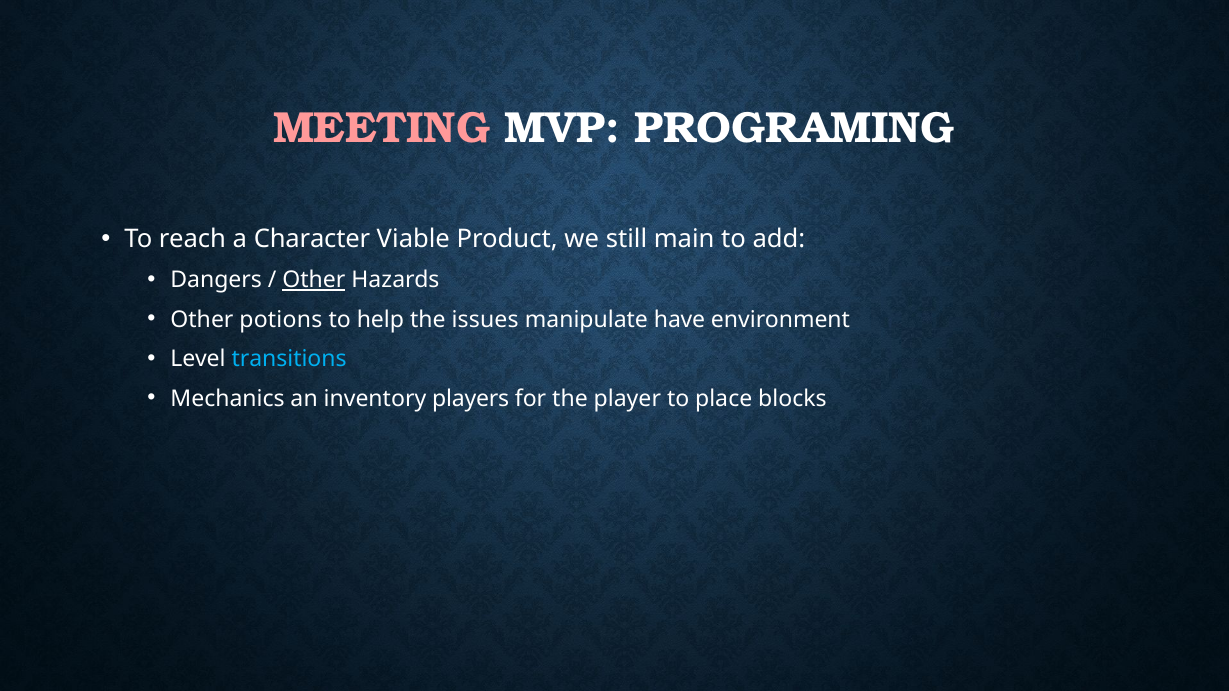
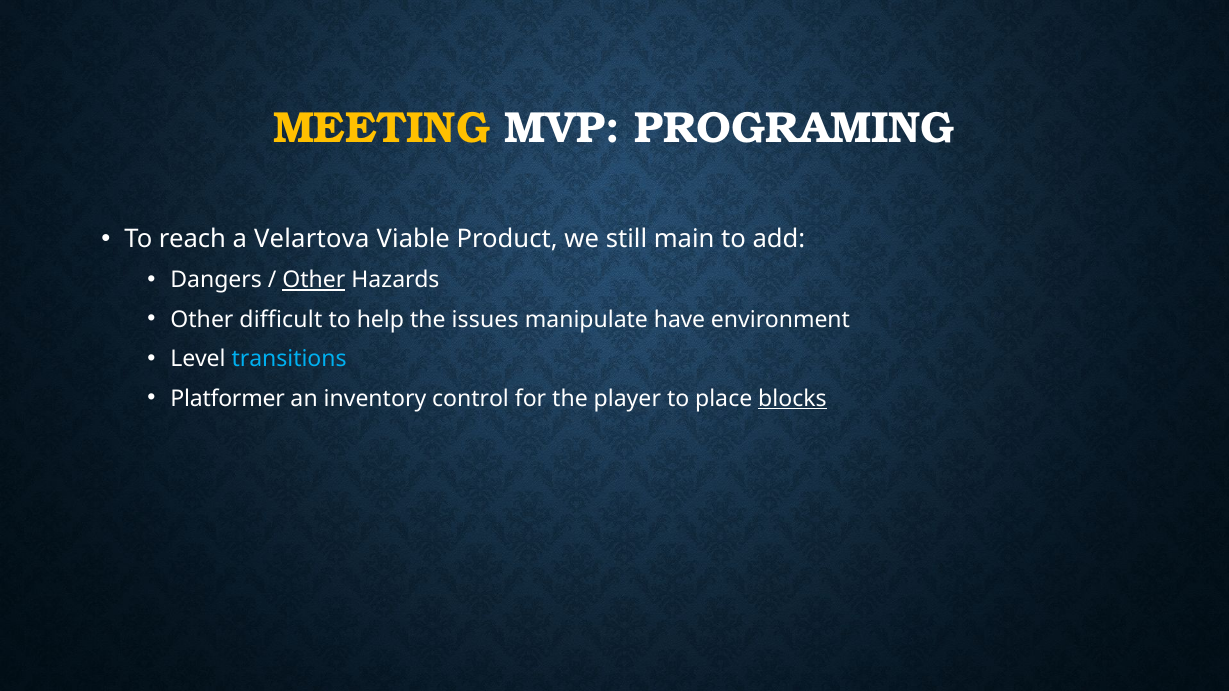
MEETING colour: pink -> yellow (382, 128)
Character: Character -> Velartova (312, 239)
potions: potions -> difficult (281, 320)
Mechanics: Mechanics -> Platformer (228, 399)
players: players -> control (471, 399)
blocks underline: none -> present (792, 399)
